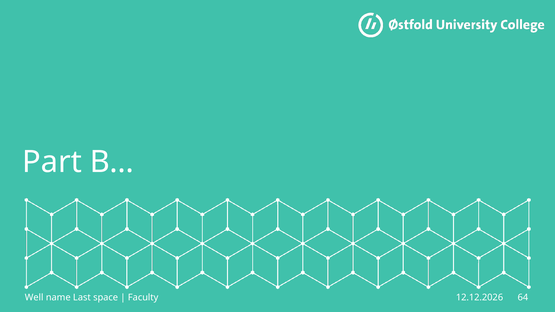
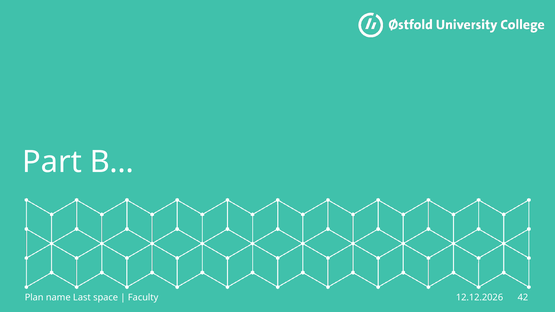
Well: Well -> Plan (34, 298)
64: 64 -> 42 (523, 298)
